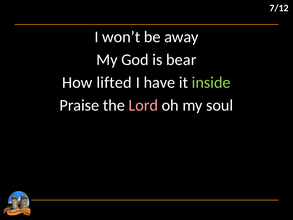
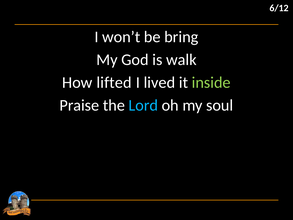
7/12: 7/12 -> 6/12 (279, 8)
away: away -> bring (181, 37)
bear: bear -> walk (181, 60)
have: have -> lived (159, 82)
Lord colour: pink -> light blue (143, 105)
